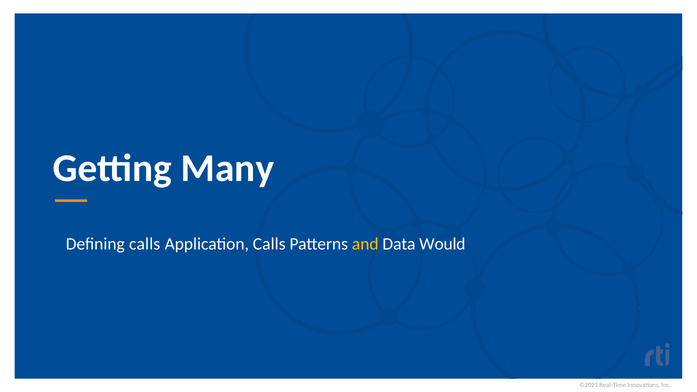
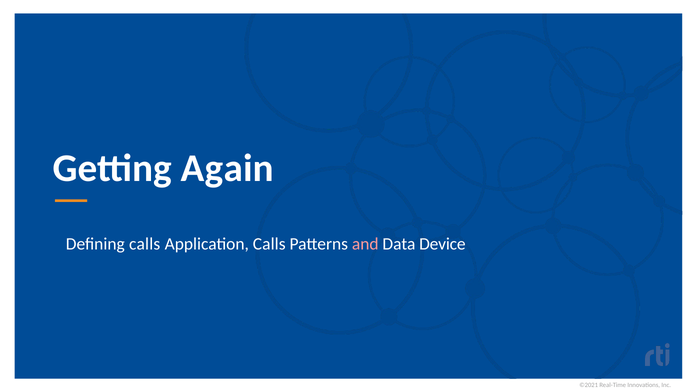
Many: Many -> Again (227, 168)
and colour: yellow -> pink (365, 244)
Would: Would -> Device (442, 244)
